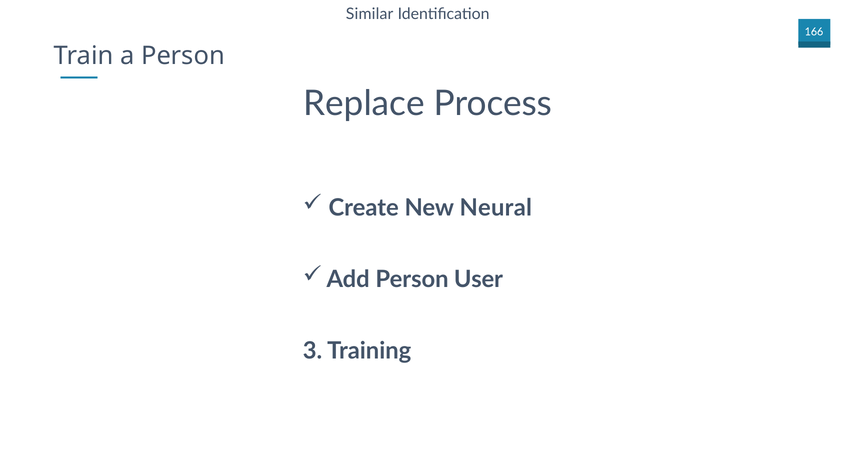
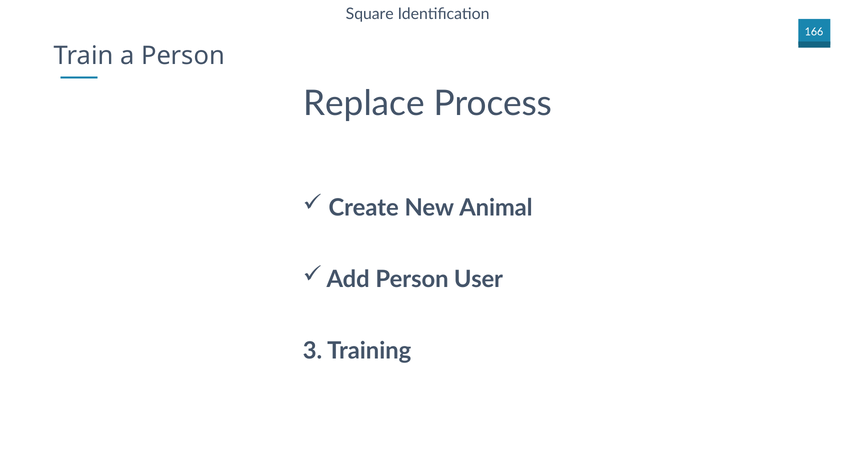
Similar: Similar -> Square (370, 14)
Neural: Neural -> Animal (496, 208)
